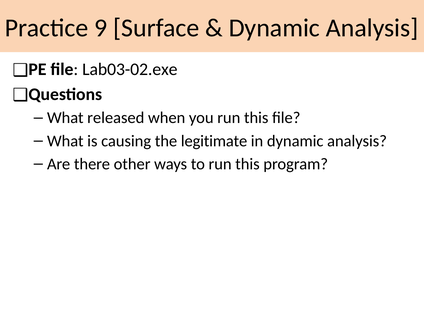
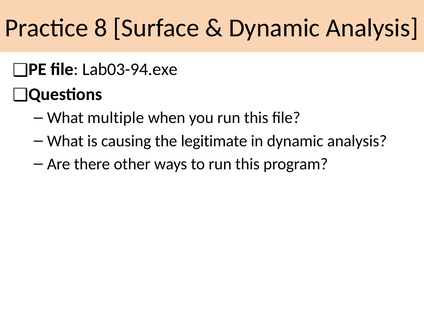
9: 9 -> 8 (101, 28)
Lab03-02.exe: Lab03-02.exe -> Lab03-94.exe (130, 69)
released: released -> multiple (116, 118)
